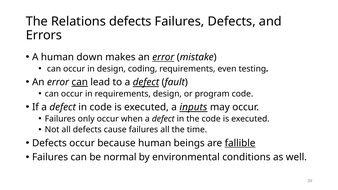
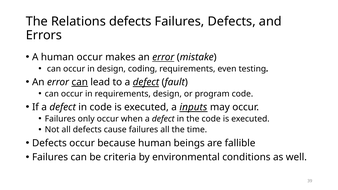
human down: down -> occur (90, 57)
fallible underline: present -> none (240, 143)
normal: normal -> criteria (120, 157)
